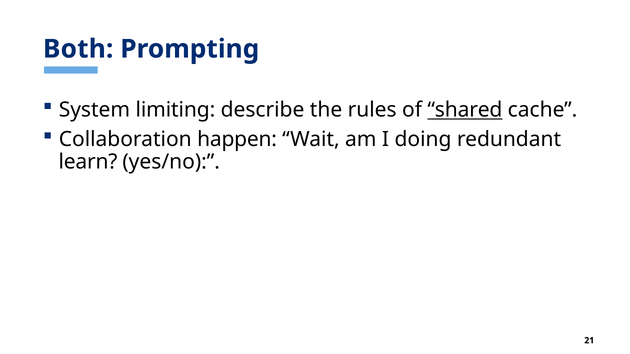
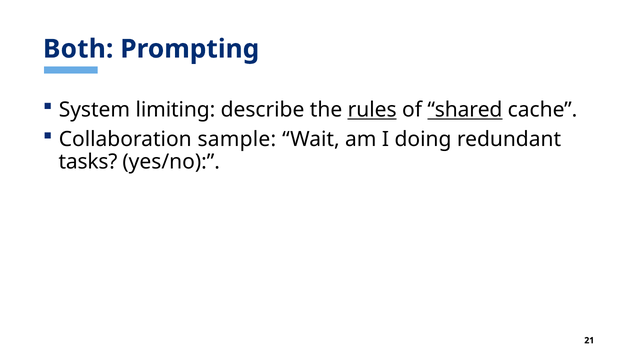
rules underline: none -> present (372, 110)
happen: happen -> sample (237, 139)
learn: learn -> tasks (88, 162)
